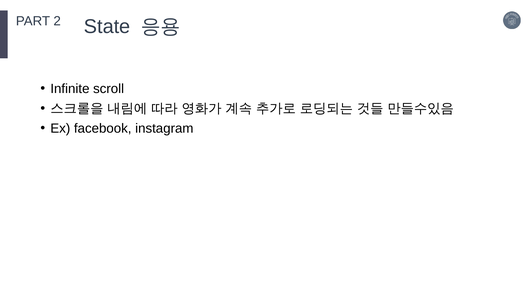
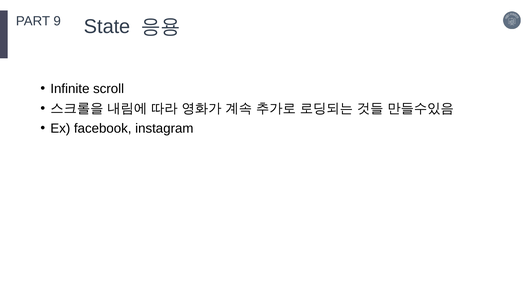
2: 2 -> 9 (57, 21)
